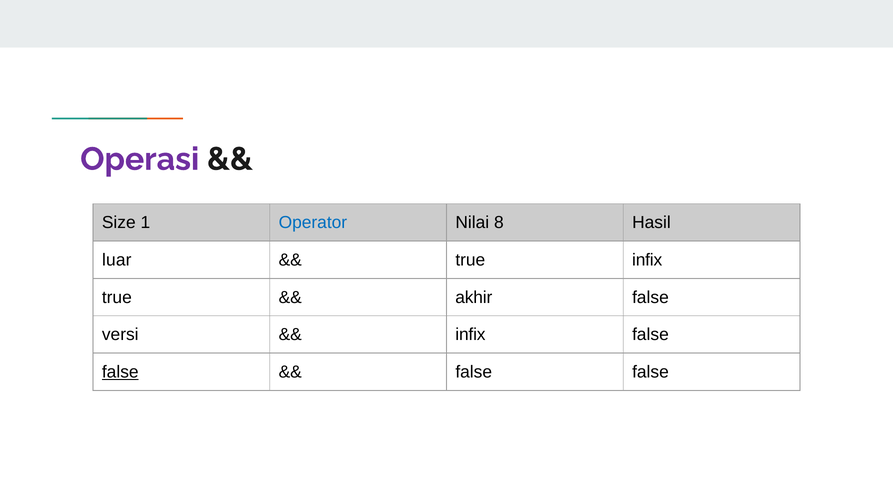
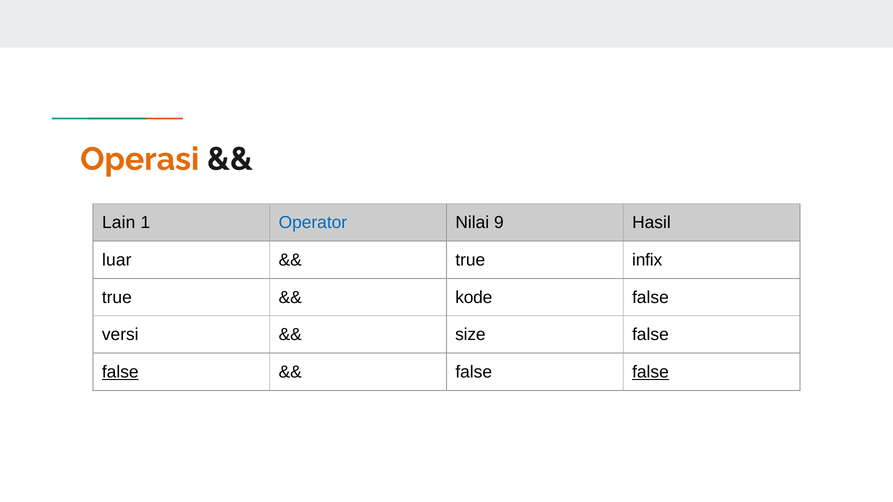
Operasi colour: purple -> orange (140, 159)
Size: Size -> Lain (119, 223)
8: 8 -> 9 (499, 223)
akhir: akhir -> kode (474, 298)
infix: infix -> size (470, 335)
false underline: none -> present (650, 372)
